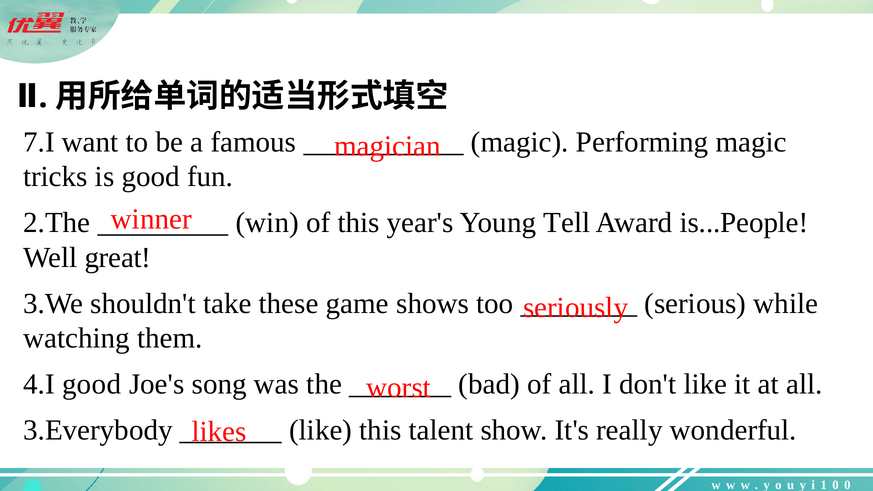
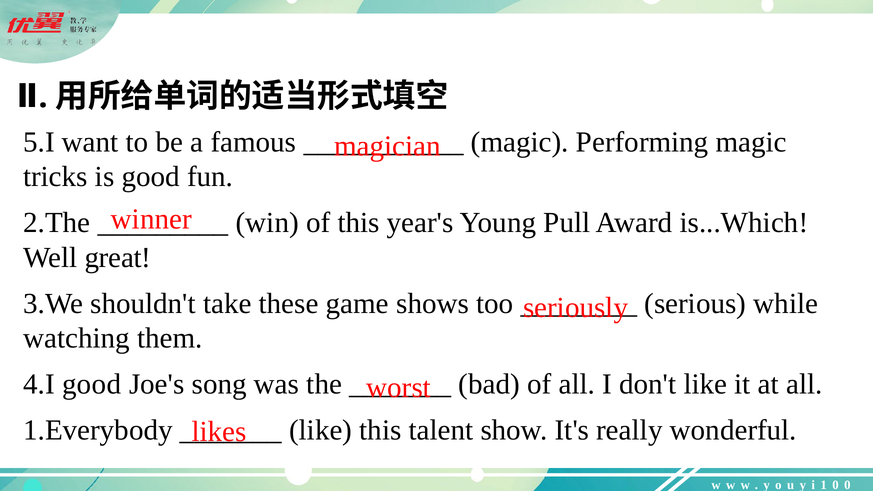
7.I: 7.I -> 5.I (39, 142)
Tell: Tell -> Pull (567, 223)
is...People: is...People -> is...Which (744, 223)
3.Everybody: 3.Everybody -> 1.Everybody (98, 430)
